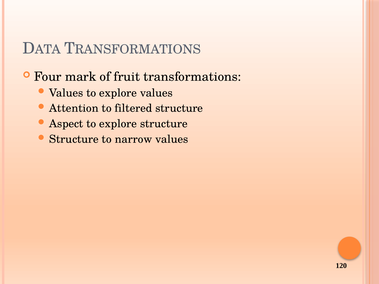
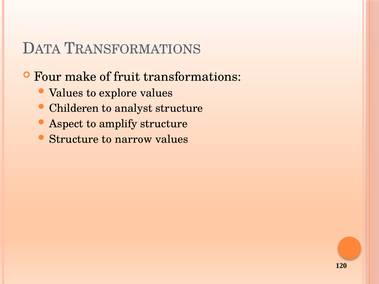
mark: mark -> make (81, 77)
Attention: Attention -> Childeren (74, 108)
filtered: filtered -> analyst (134, 108)
explore: explore -> amplify (118, 124)
